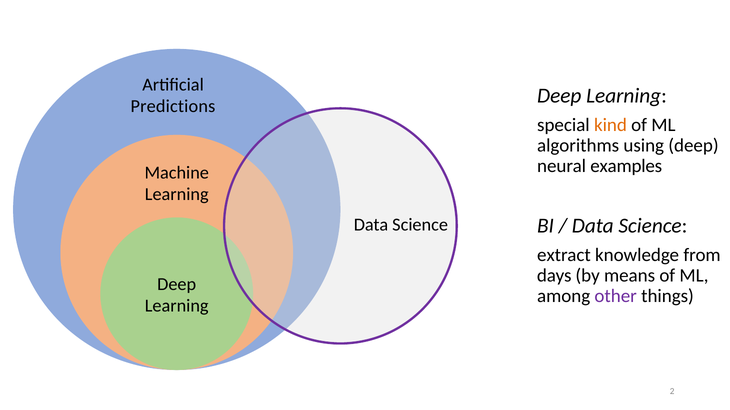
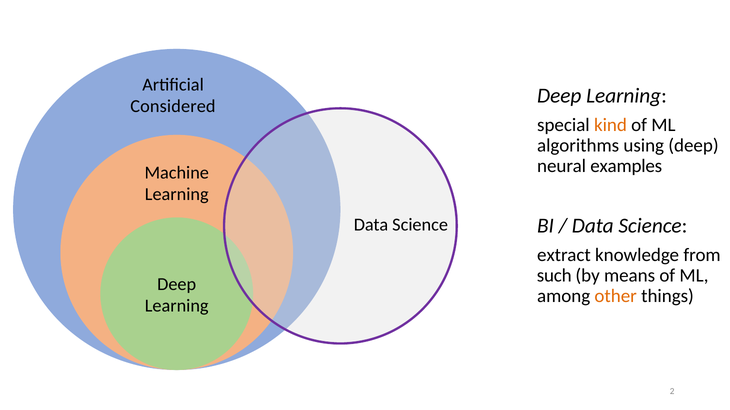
Predictions: Predictions -> Considered (173, 107)
days: days -> such (554, 276)
other colour: purple -> orange (616, 296)
